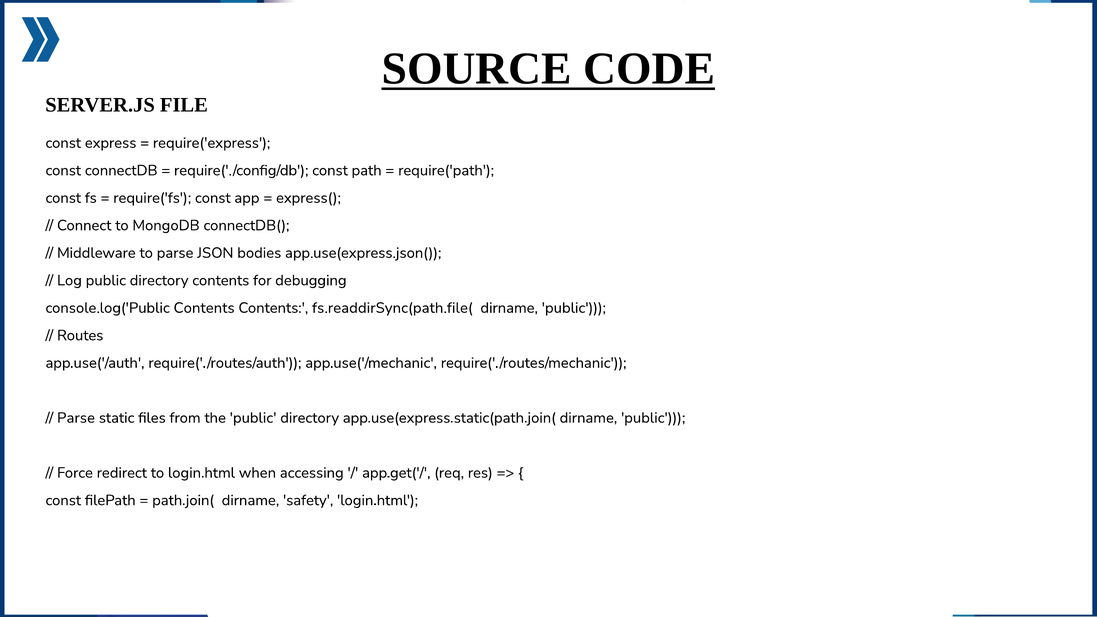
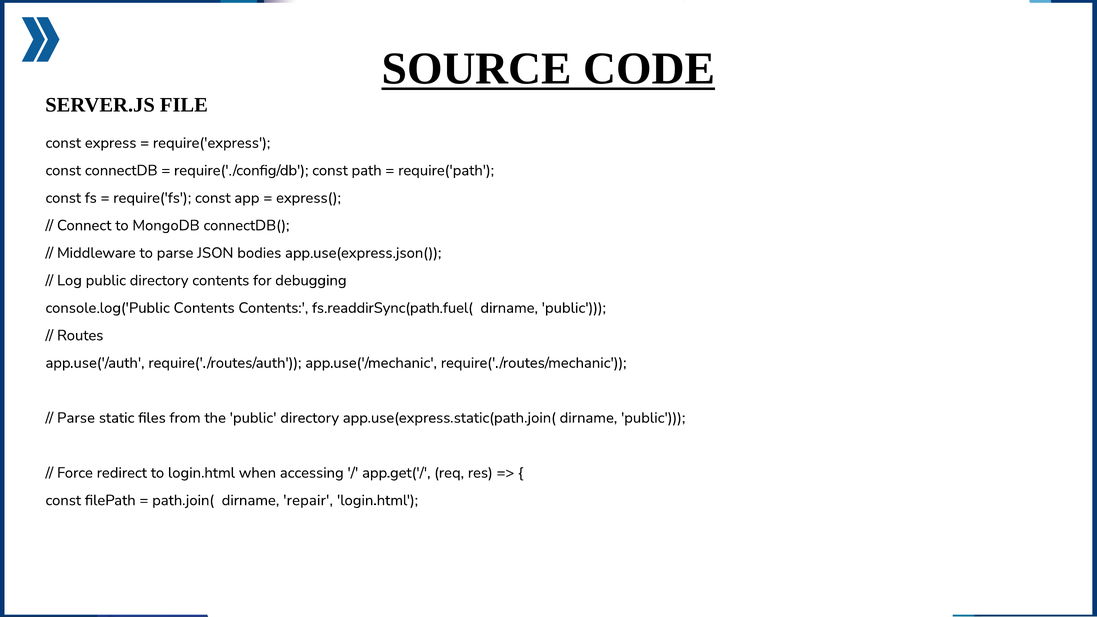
fs.readdirSync(path.file(: fs.readdirSync(path.file( -> fs.readdirSync(path.fuel( (392, 308)
safety: safety -> repair (308, 500)
